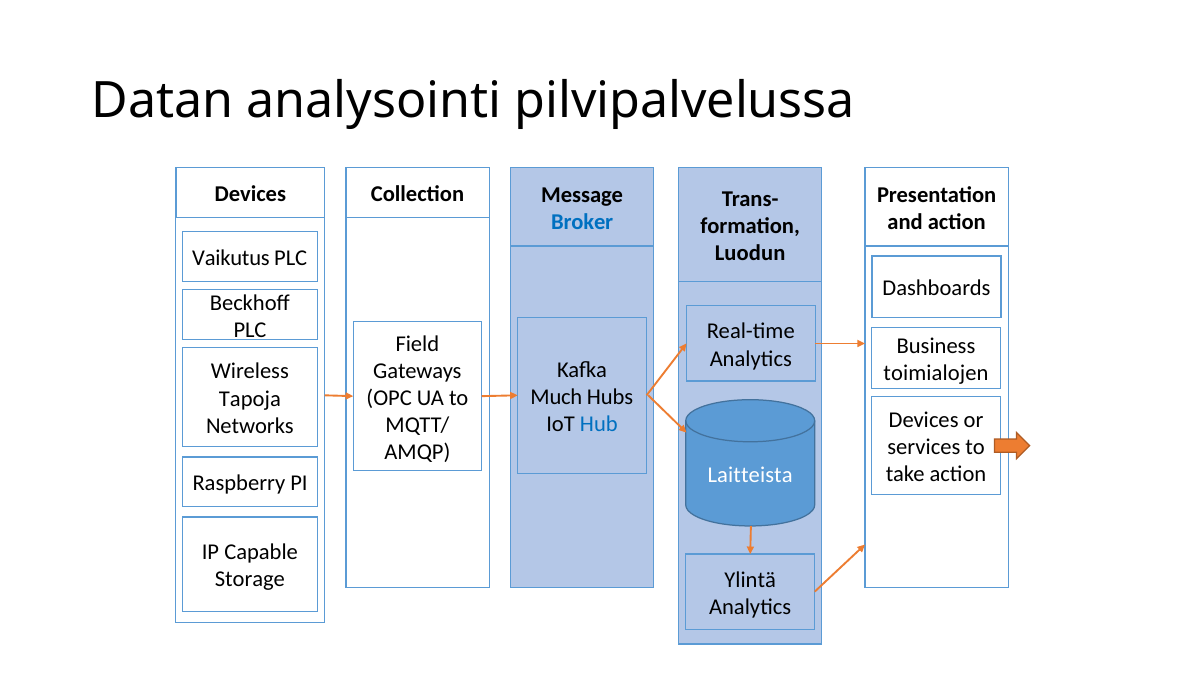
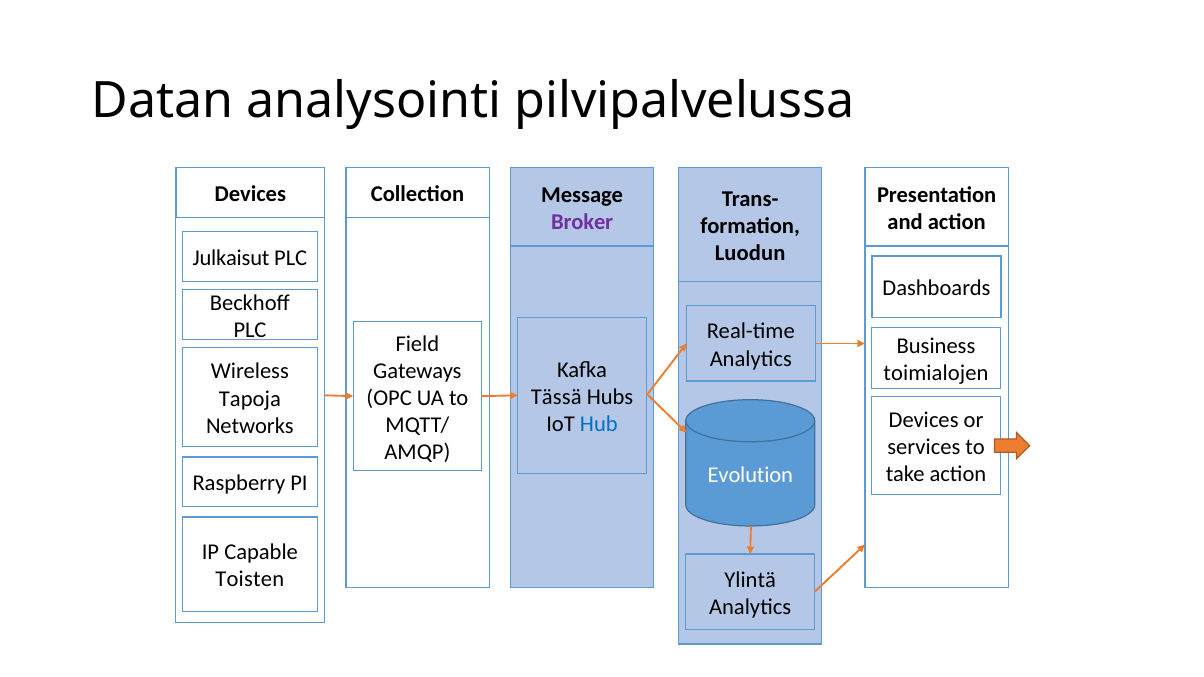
Broker colour: blue -> purple (582, 222)
Vaikutus: Vaikutus -> Julkaisut (231, 258)
Much: Much -> Tässä (556, 397)
Laitteista: Laitteista -> Evolution (750, 475)
Storage: Storage -> Toisten (250, 580)
